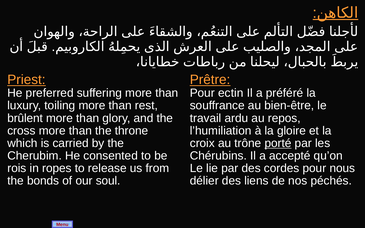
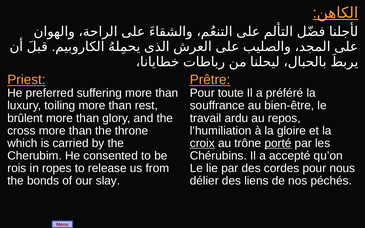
ectin: ectin -> toute (231, 93)
croix underline: none -> present (202, 143)
soul: soul -> slay (108, 181)
